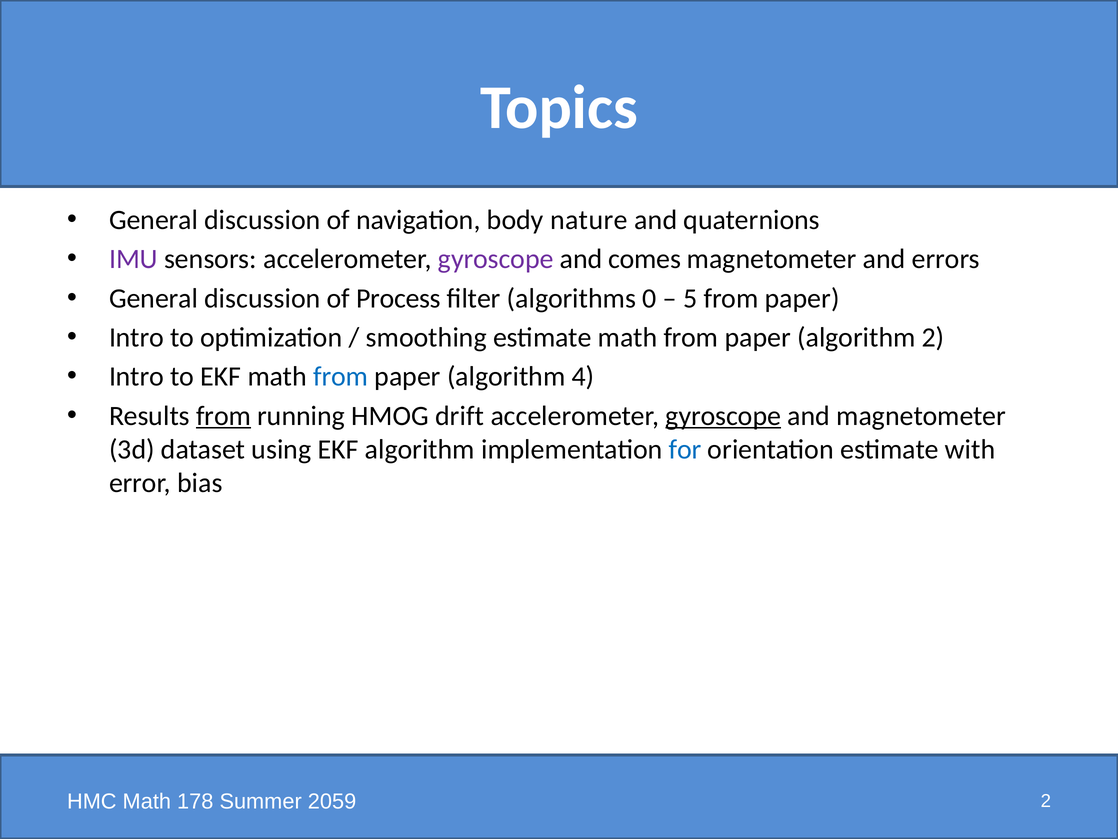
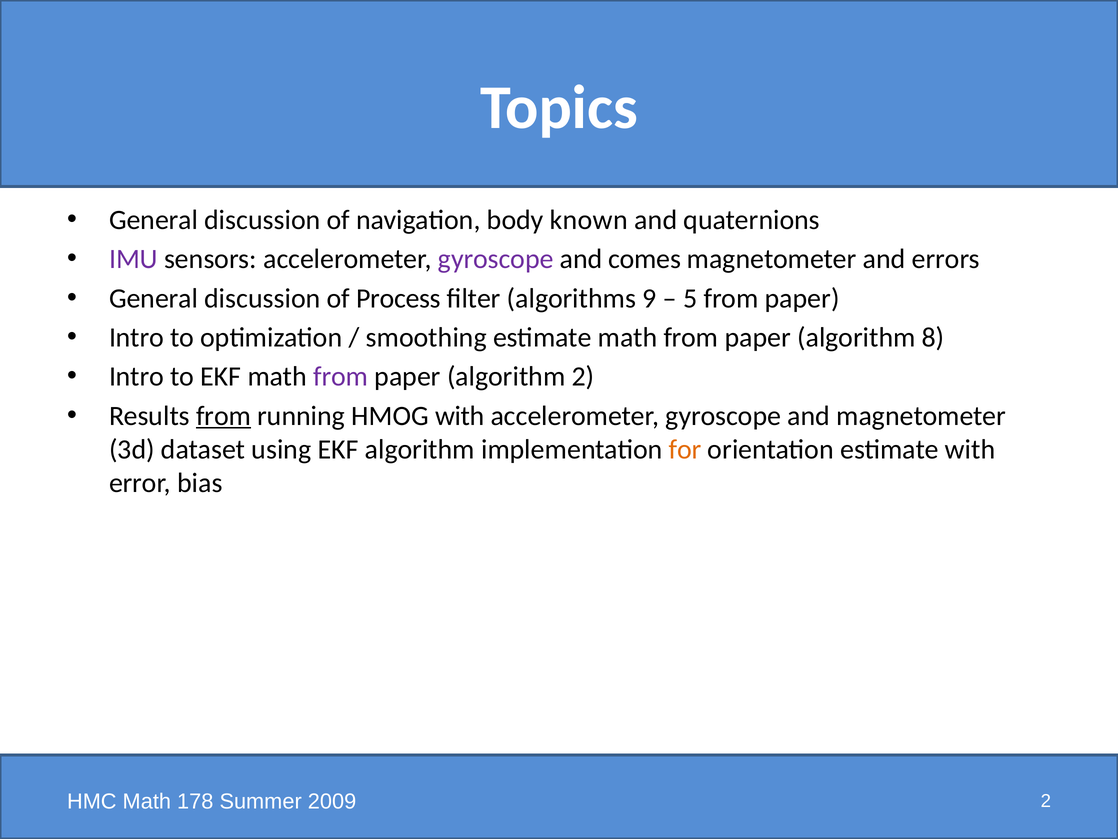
nature: nature -> known (589, 220)
0: 0 -> 9 (650, 298)
algorithm 2: 2 -> 8 (933, 337)
from colour: blue -> purple (341, 376)
algorithm 4: 4 -> 2 (583, 376)
HMOG drift: drift -> with (460, 416)
gyroscope underline: present -> none (723, 416)
for colour: blue -> orange (685, 449)
2059: 2059 -> 2009 (332, 801)
